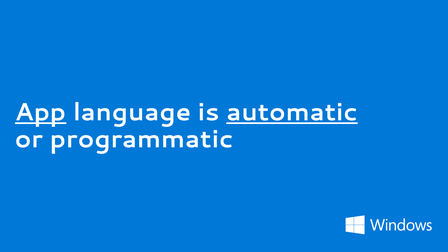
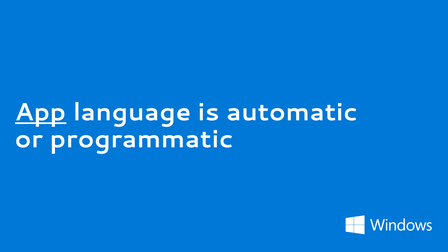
automatic underline: present -> none (292, 112)
